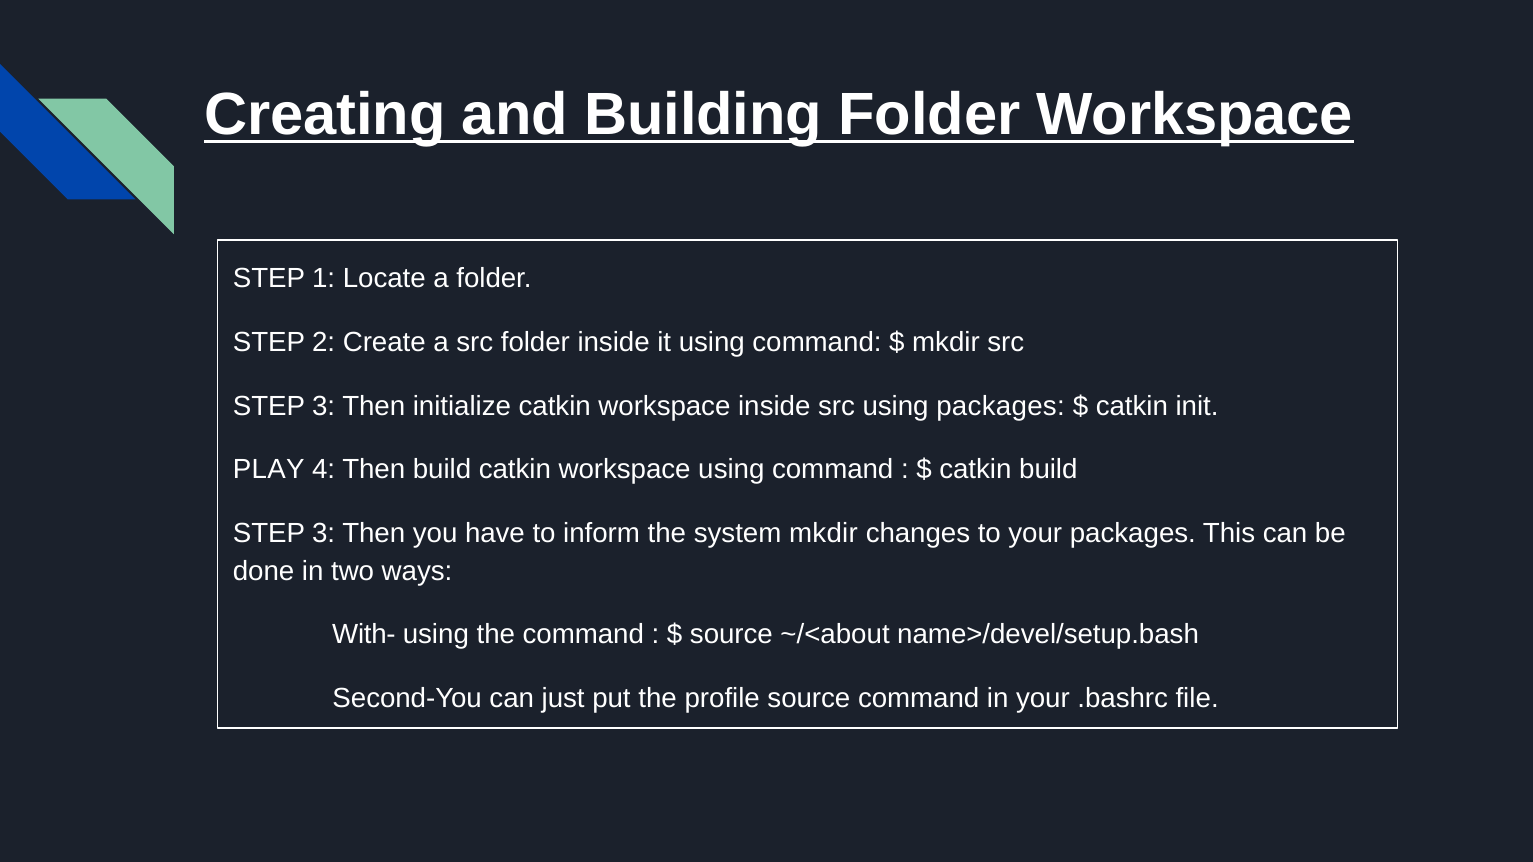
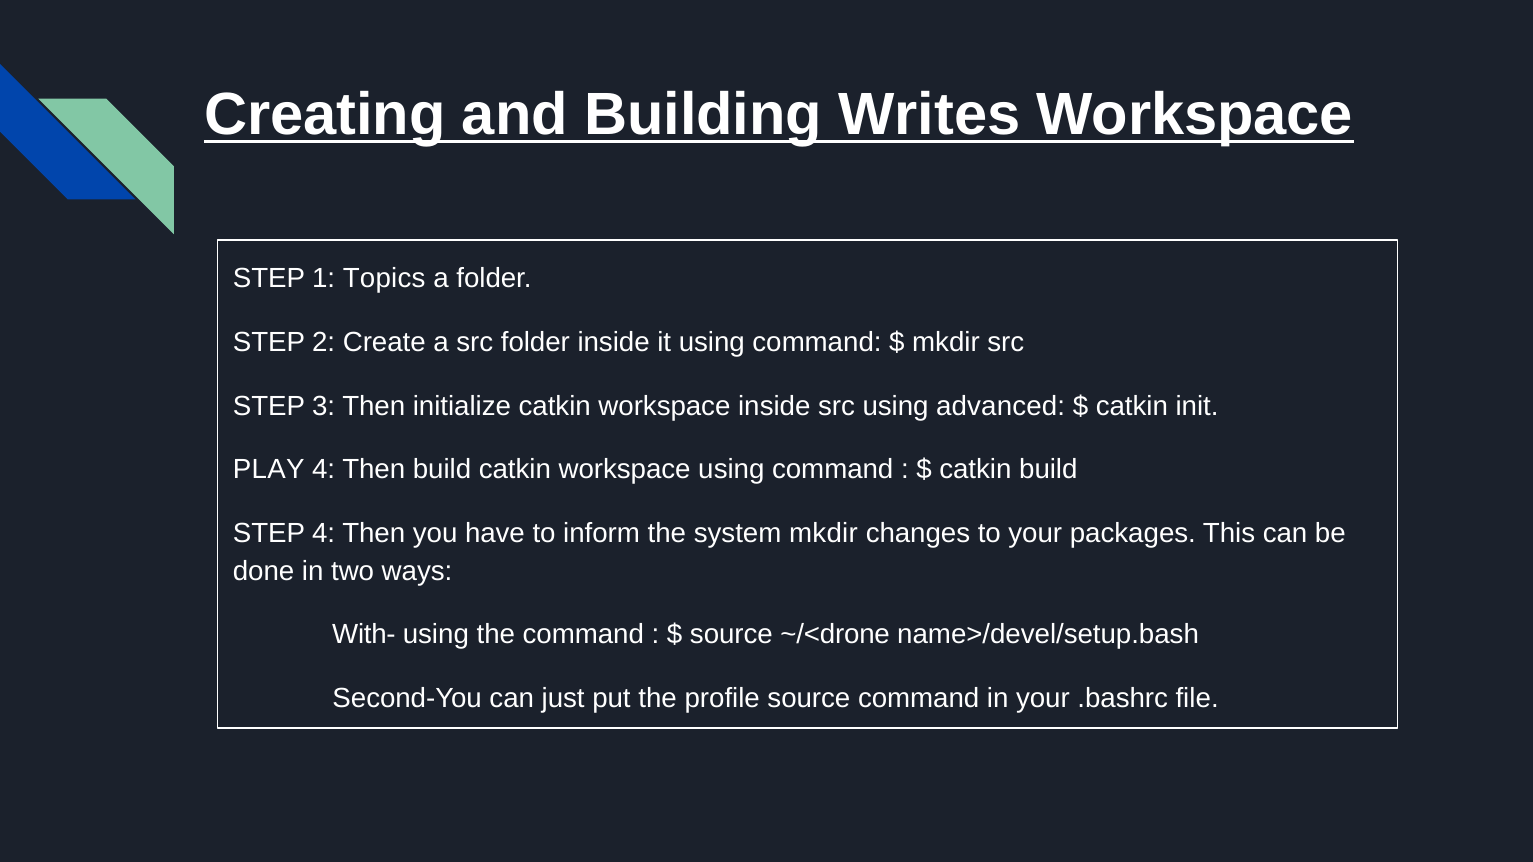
Building Folder: Folder -> Writes (929, 115)
Locate: Locate -> Topics (384, 279)
using packages: packages -> advanced (1001, 406)
3: 3 -> 4 (324, 533)
~/<about: ~/<about -> ~/<drone (835, 635)
